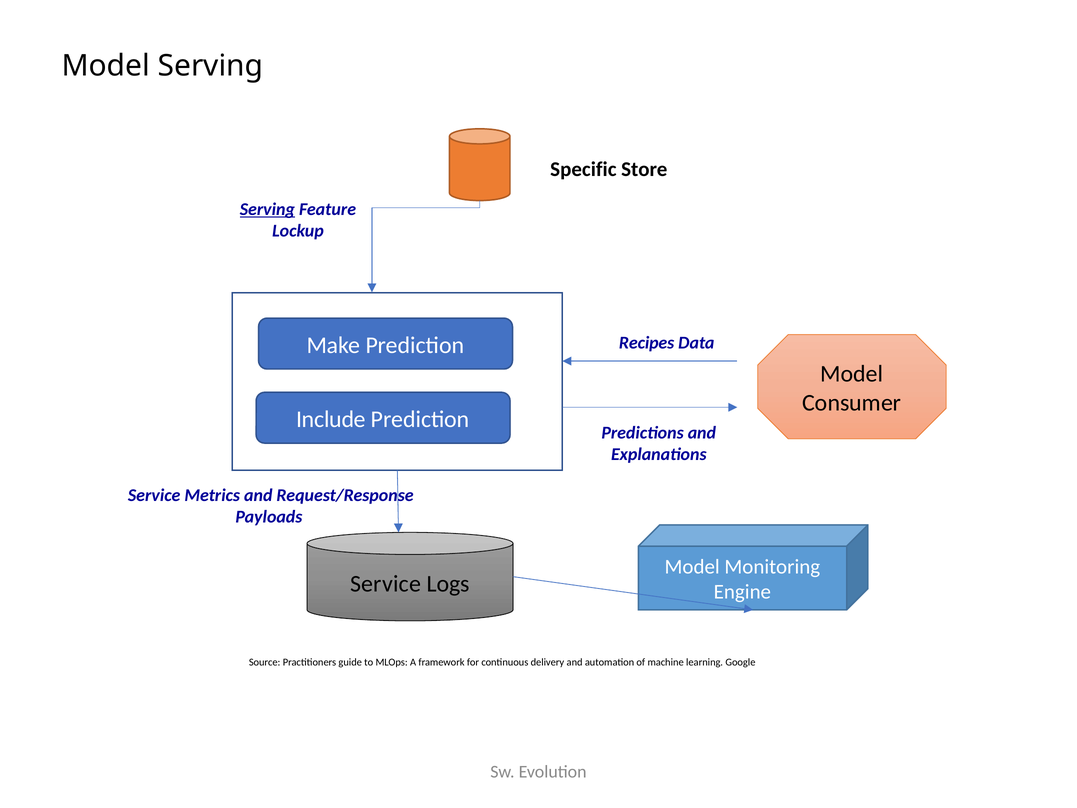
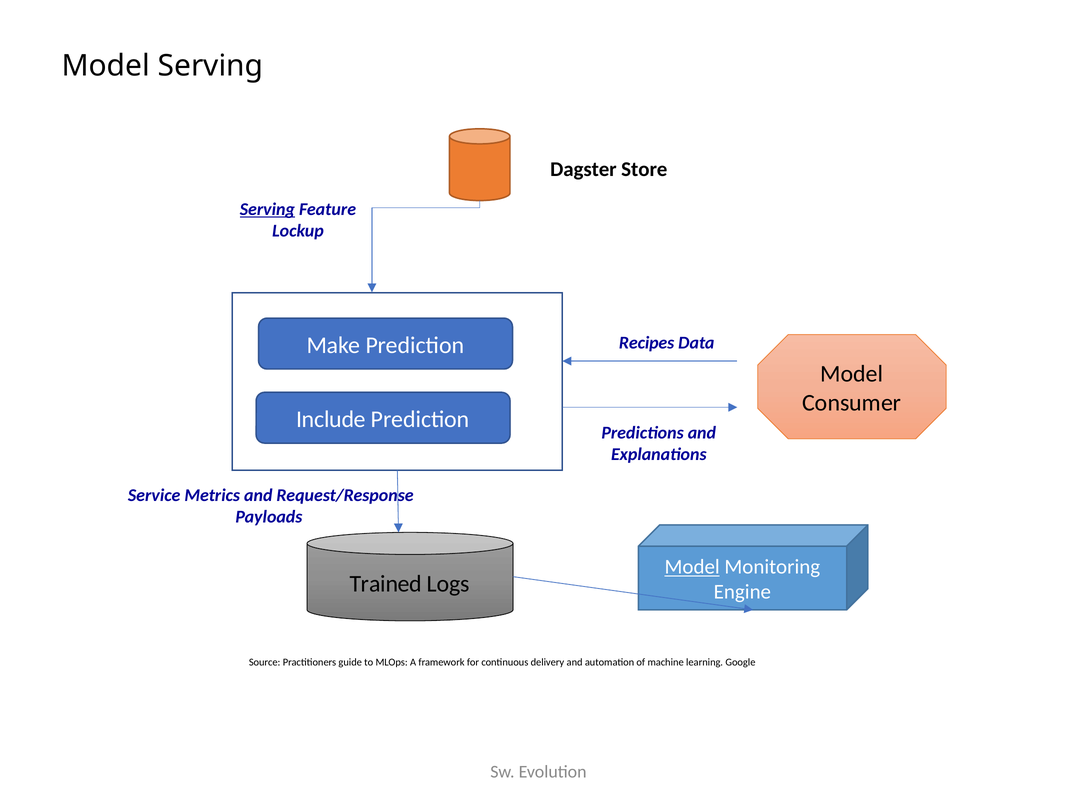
Specific: Specific -> Dagster (583, 169)
Model underline: none -> present (692, 567)
Service: Service -> Trained (386, 584)
